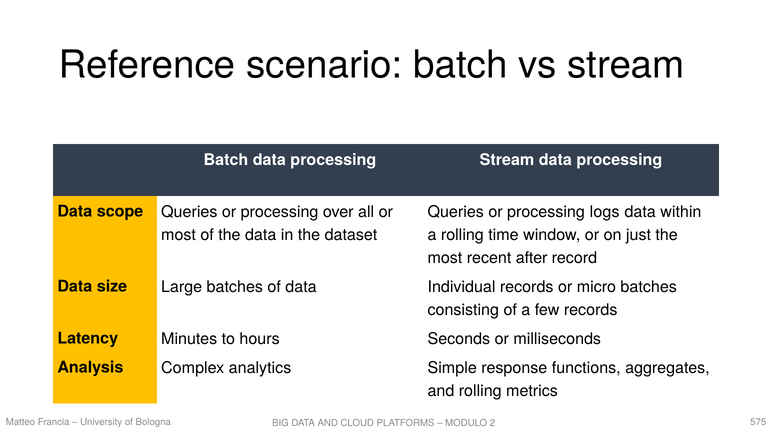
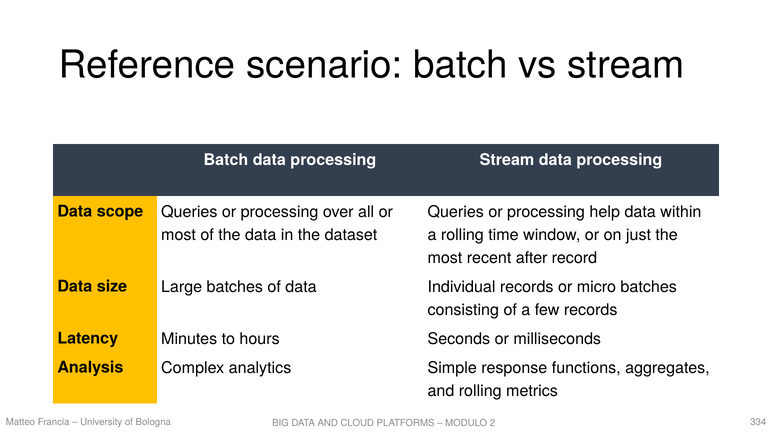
logs: logs -> help (605, 212)
575: 575 -> 334 (758, 422)
